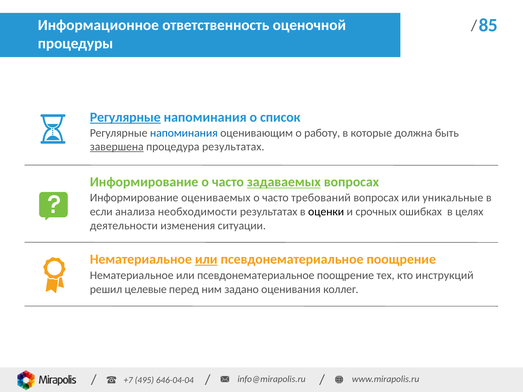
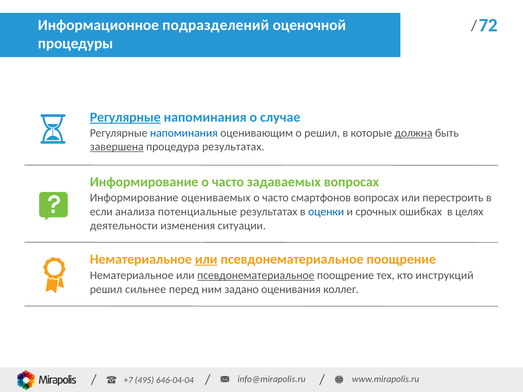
ответственность: ответственность -> подразделений (216, 25)
85: 85 -> 72 (488, 25)
список: список -> случае (280, 117)
о работу: работу -> решил (322, 133)
должна underline: none -> present (414, 133)
задаваемых underline: present -> none (284, 182)
требований: требований -> смартфонов (321, 198)
уникальные: уникальные -> перестроить (453, 198)
необходимости: необходимости -> потенциальные (197, 212)
оценки colour: black -> blue (326, 212)
псевдонематериальное underline: none -> present (256, 276)
целевые: целевые -> сильнее (146, 290)
